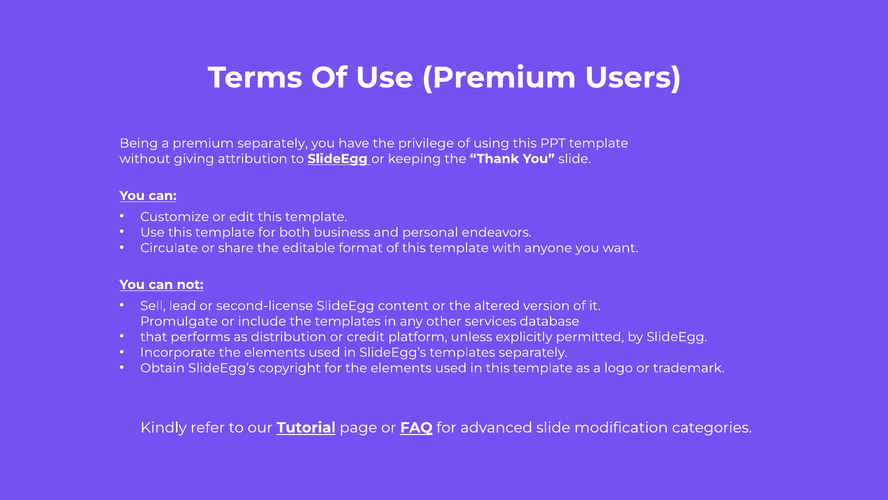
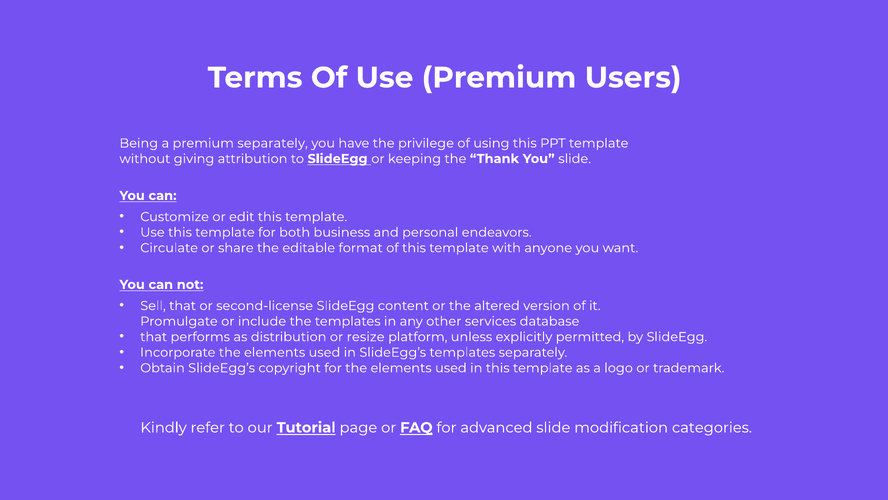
Sell lead: lead -> that (183, 305)
credit: credit -> resize (366, 337)
